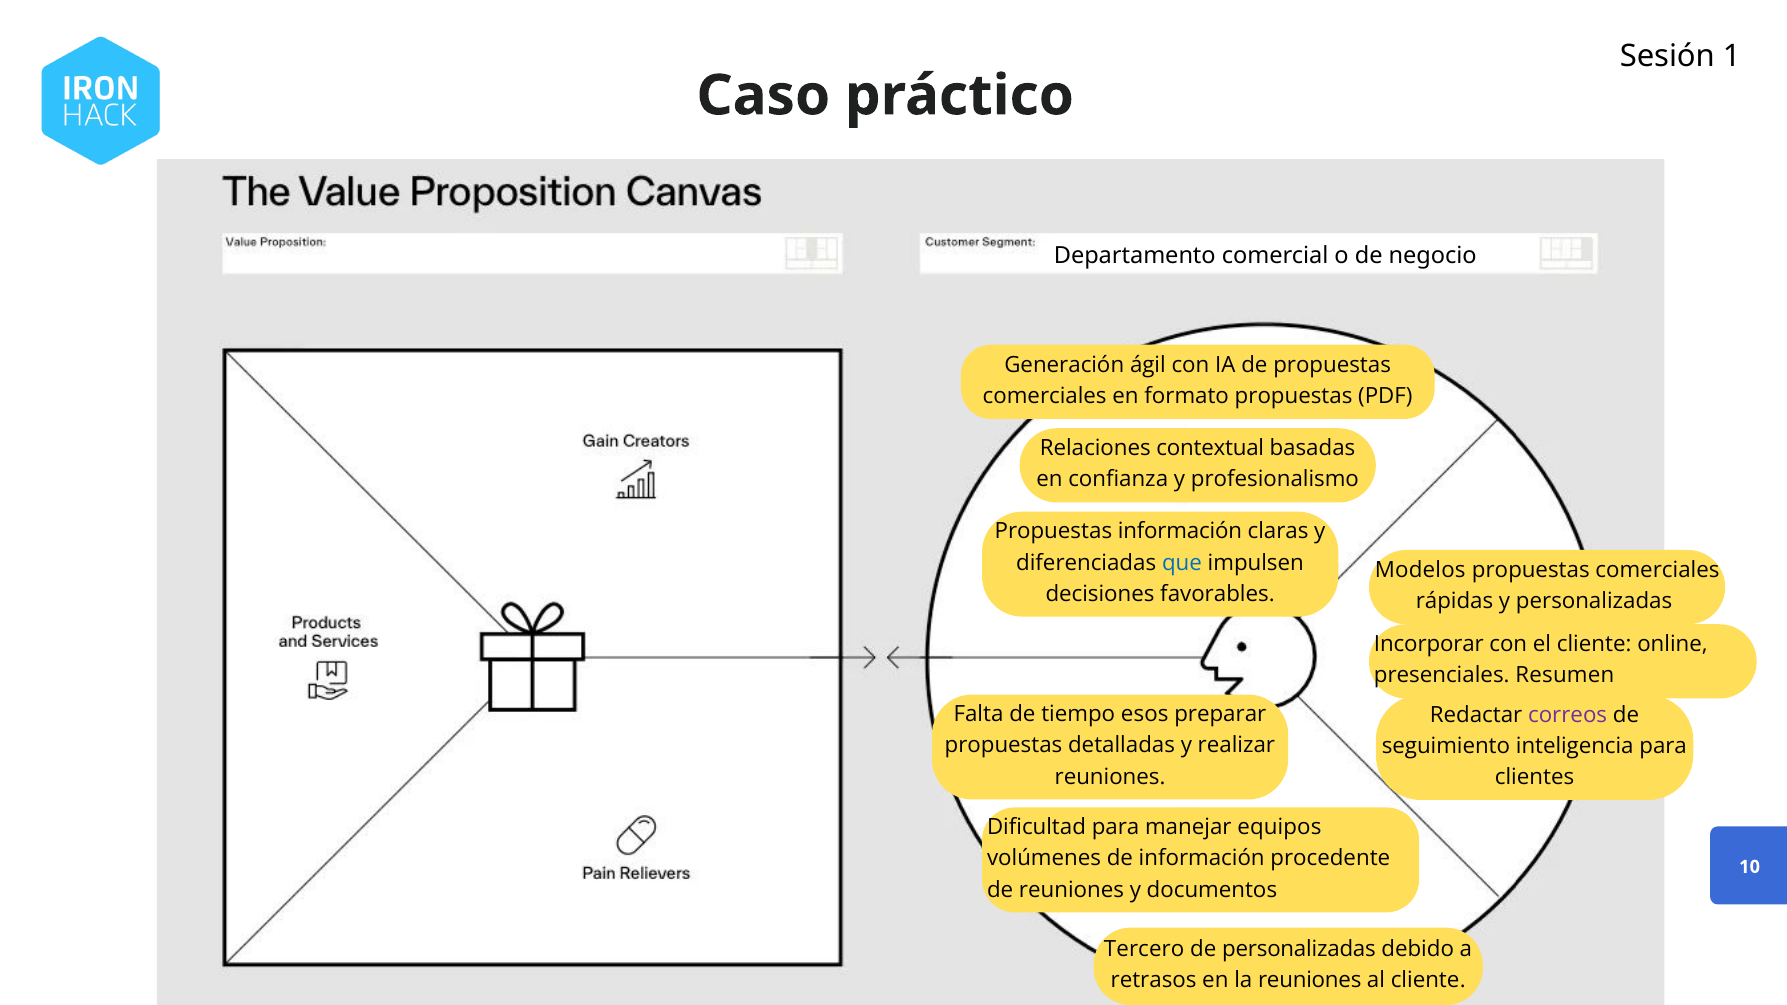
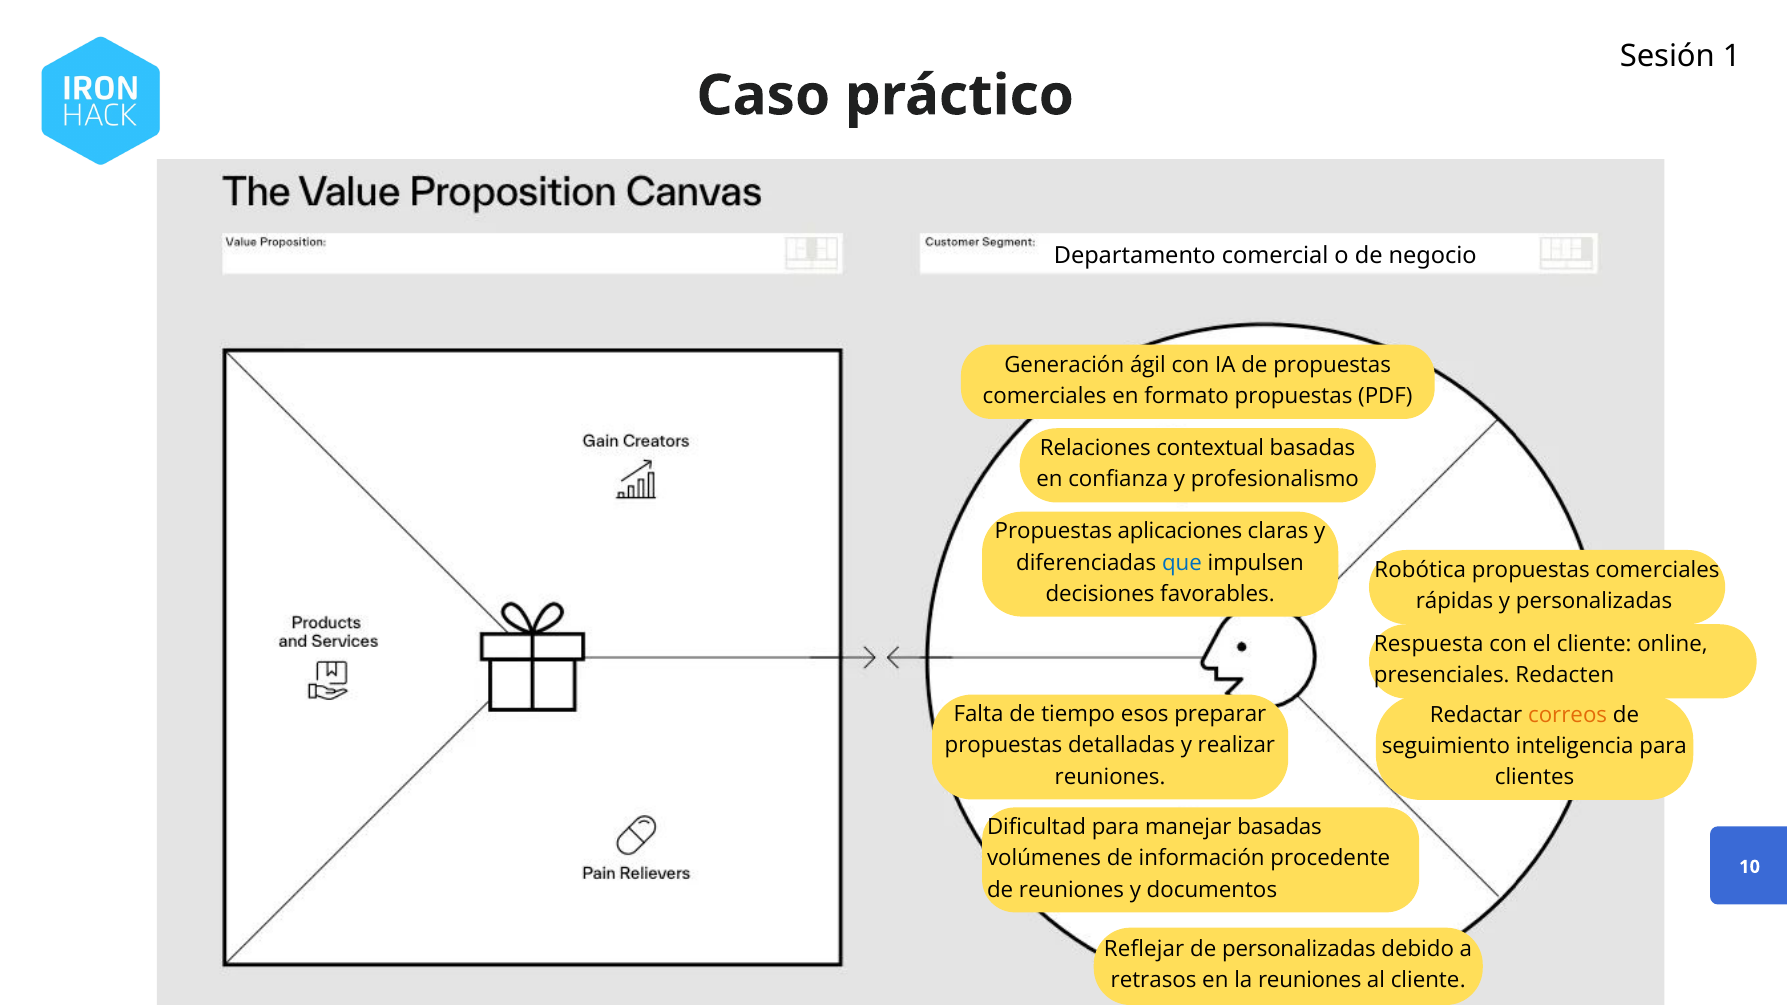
Propuestas información: información -> aplicaciones (1180, 531)
Modelos: Modelos -> Robótica (1420, 570)
Incorporar: Incorporar -> Respuesta (1429, 644)
Resumen: Resumen -> Redacten (1565, 676)
correos colour: purple -> orange (1568, 715)
manejar equipos: equipos -> basadas (1280, 827)
Tercero: Tercero -> Reflejar (1144, 949)
